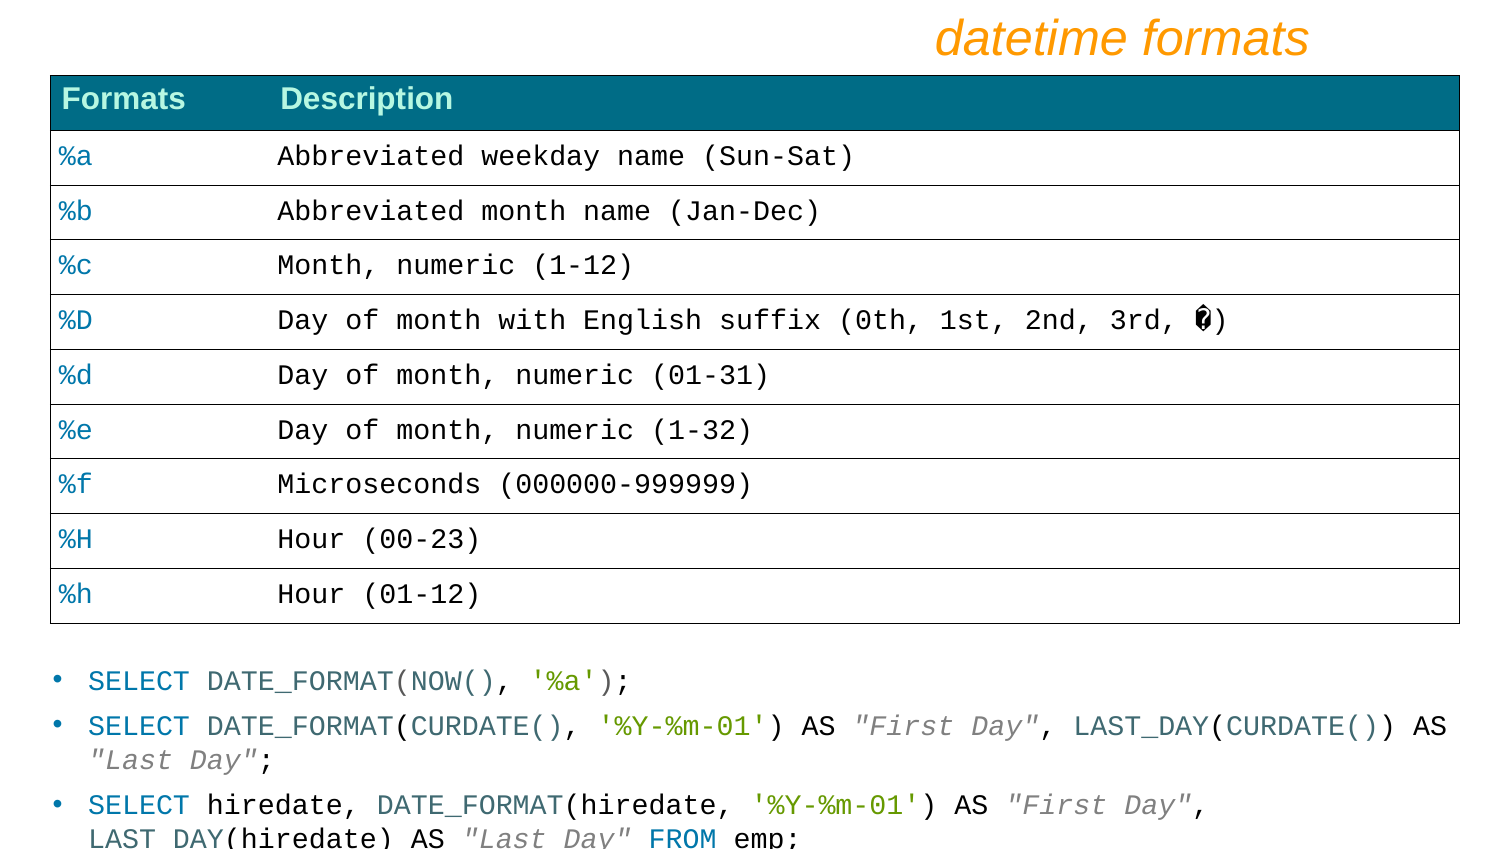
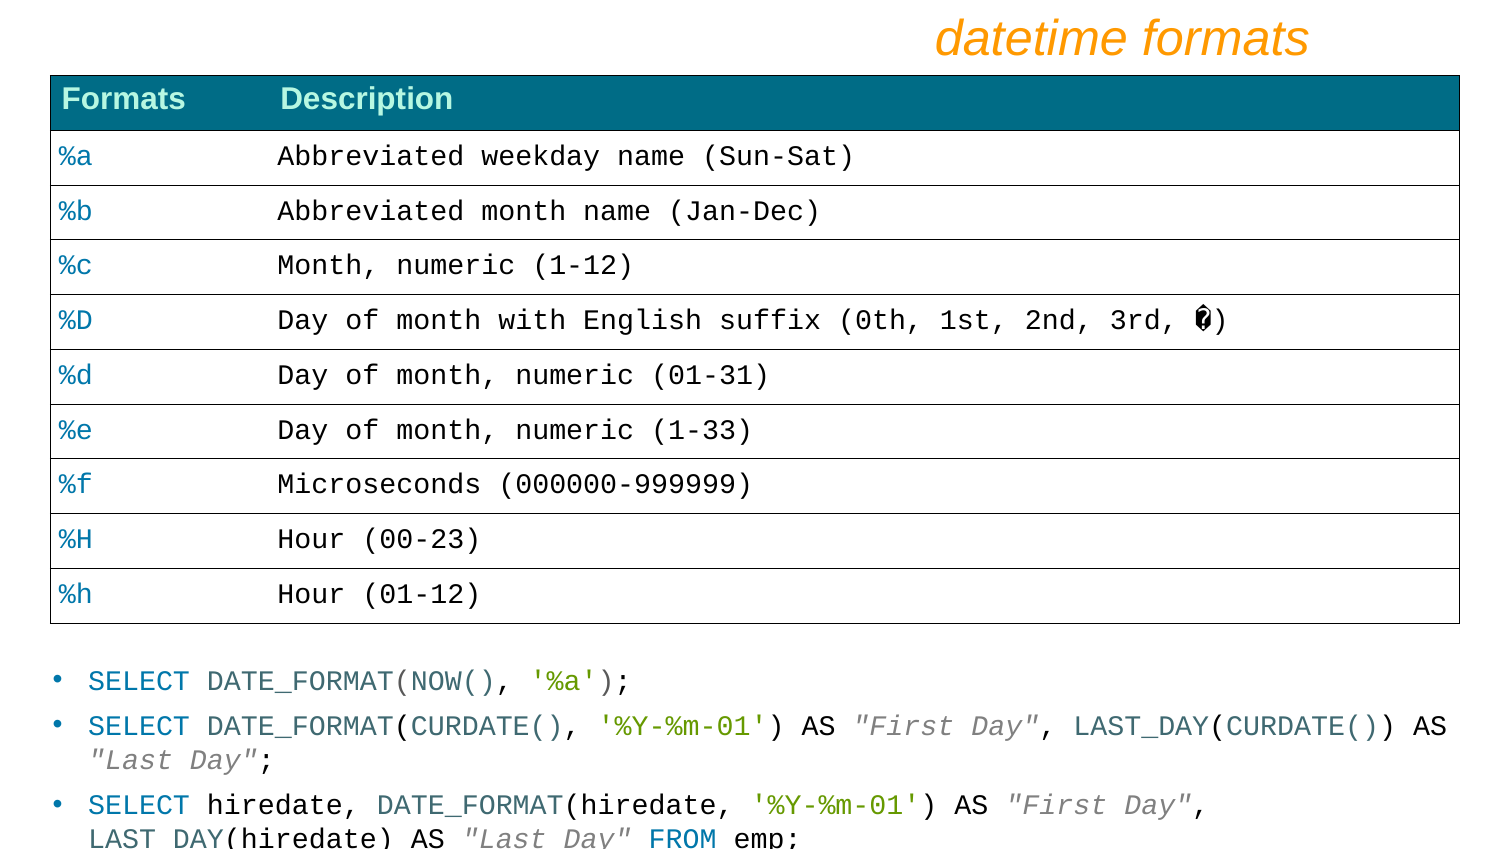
1-32: 1-32 -> 1-33 (702, 430)
